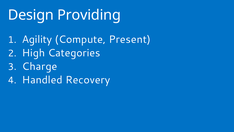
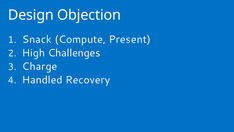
Providing: Providing -> Objection (89, 15)
Agility: Agility -> Snack (37, 39)
Categories: Categories -> Challenges (74, 53)
